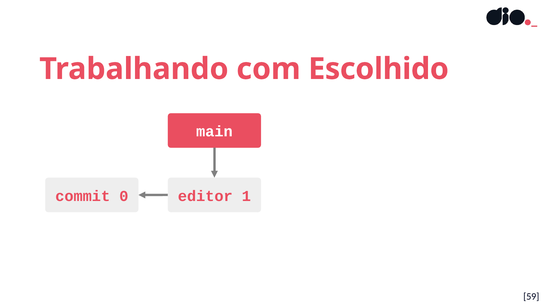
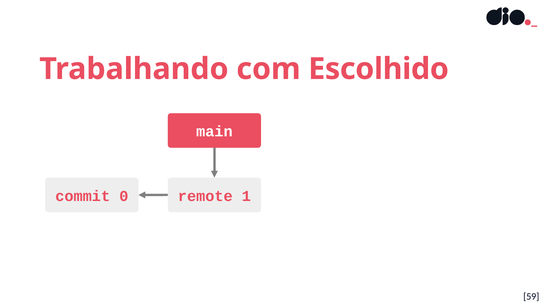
editor: editor -> remote (205, 196)
